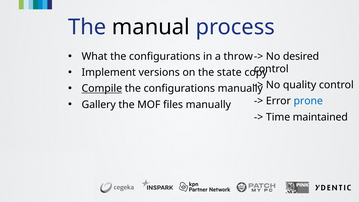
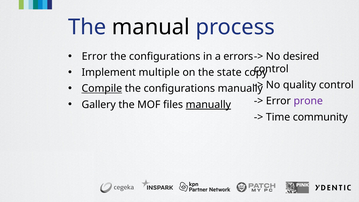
What: What -> Error (94, 56)
throw: throw -> errors (238, 56)
versions: versions -> multiple (159, 72)
prone colour: blue -> purple (308, 101)
manually underline: none -> present (208, 105)
maintained: maintained -> community (320, 117)
